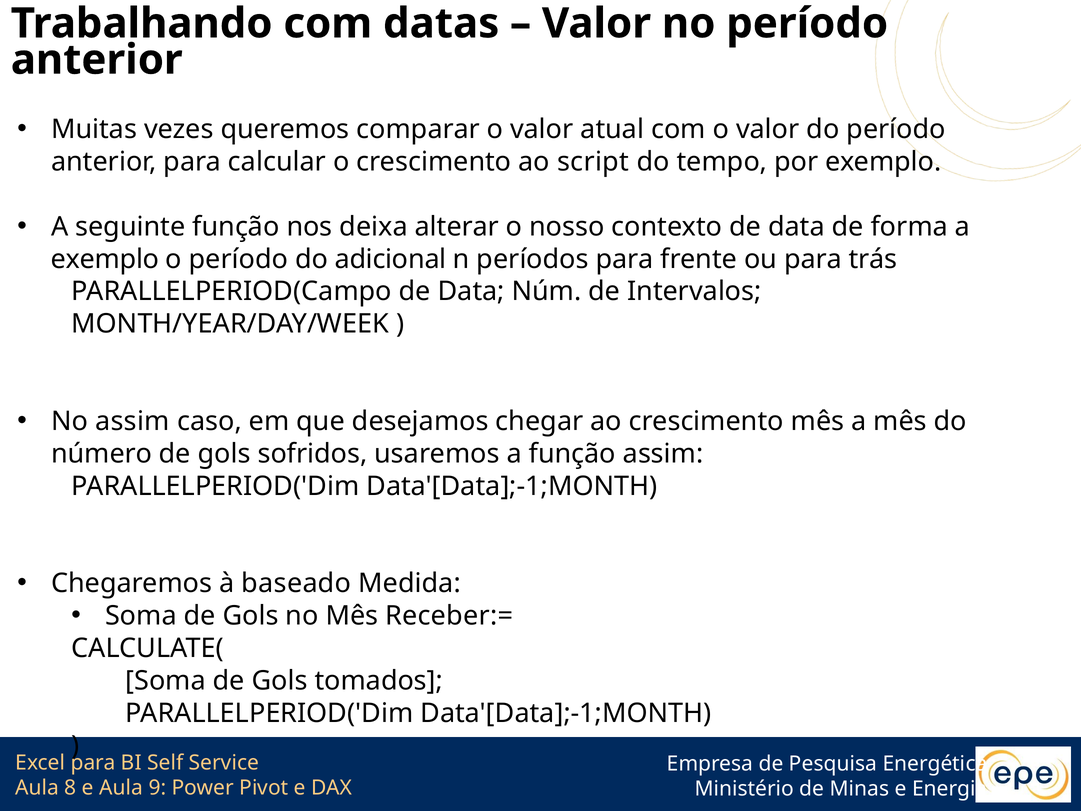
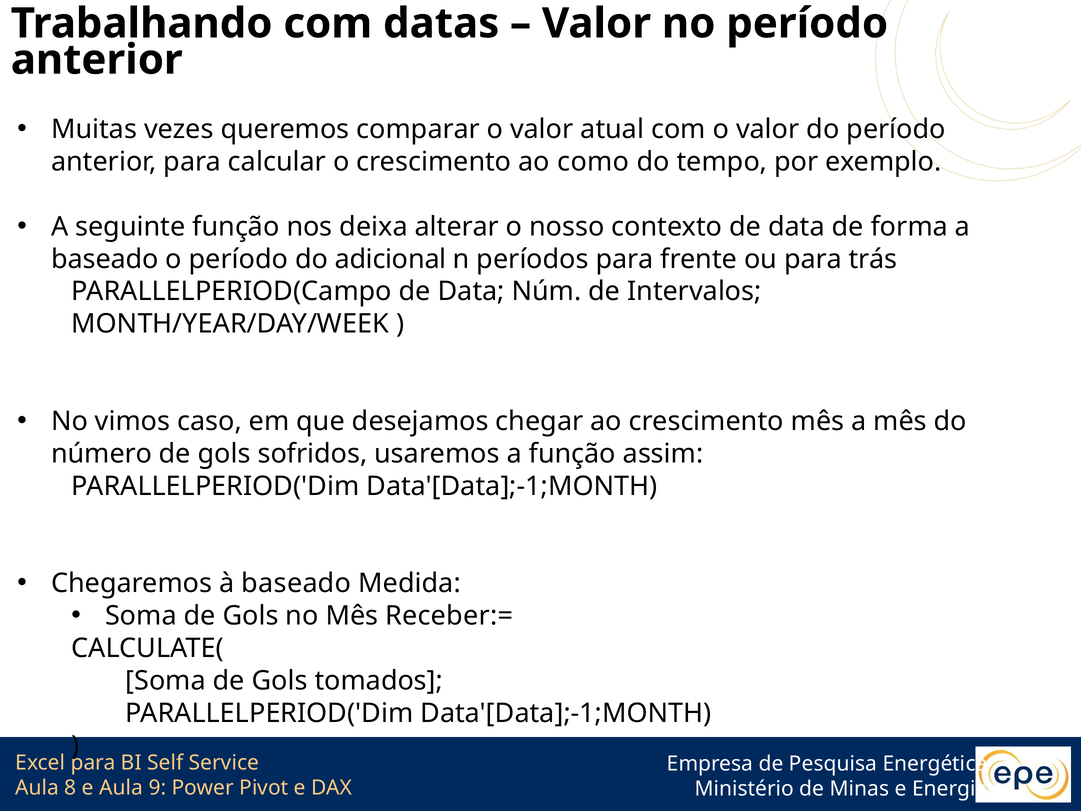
script: script -> como (593, 162)
exemplo: exemplo -> baseado (105, 259)
No assim: assim -> vimos (133, 421)
